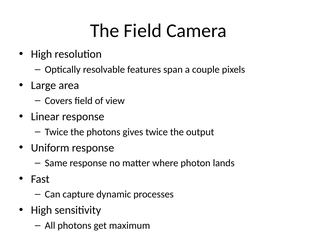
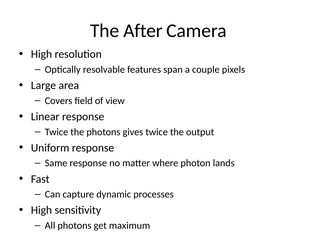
The Field: Field -> After (143, 31)
